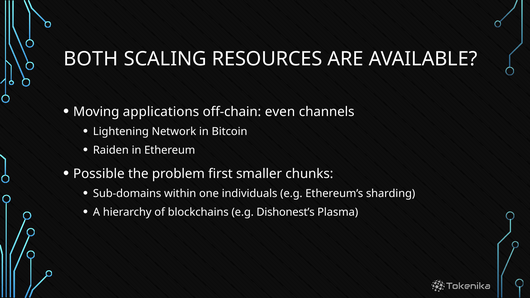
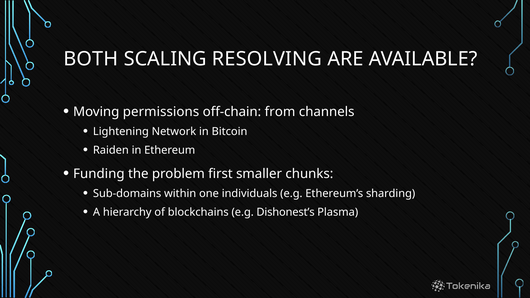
RESOURCES: RESOURCES -> RESOLVING (267, 59)
applications: applications -> permissions (161, 112)
even: even -> from (280, 112)
Possible: Possible -> Funding (99, 174)
